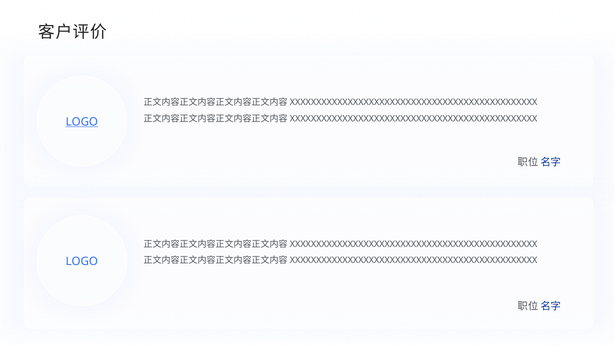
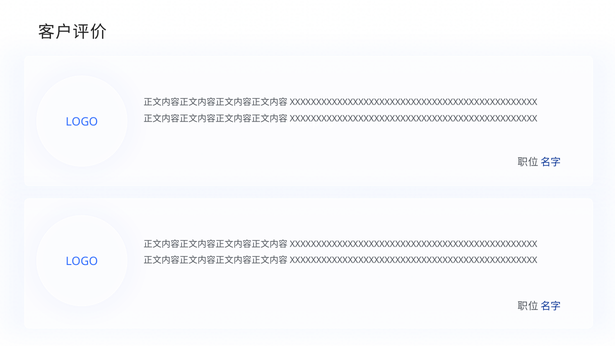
LOGO underline: present -> none (82, 122)
